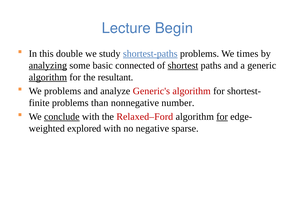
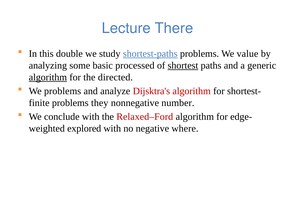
Begin: Begin -> There (174, 28)
times: times -> value (247, 54)
analyzing underline: present -> none (48, 66)
connected: connected -> processed (135, 66)
resultant: resultant -> directed (115, 77)
Generic's: Generic's -> Dijsktra's (151, 91)
than: than -> they (100, 103)
conclude underline: present -> none (62, 117)
for underline: present -> none (222, 117)
sparse: sparse -> where (185, 129)
